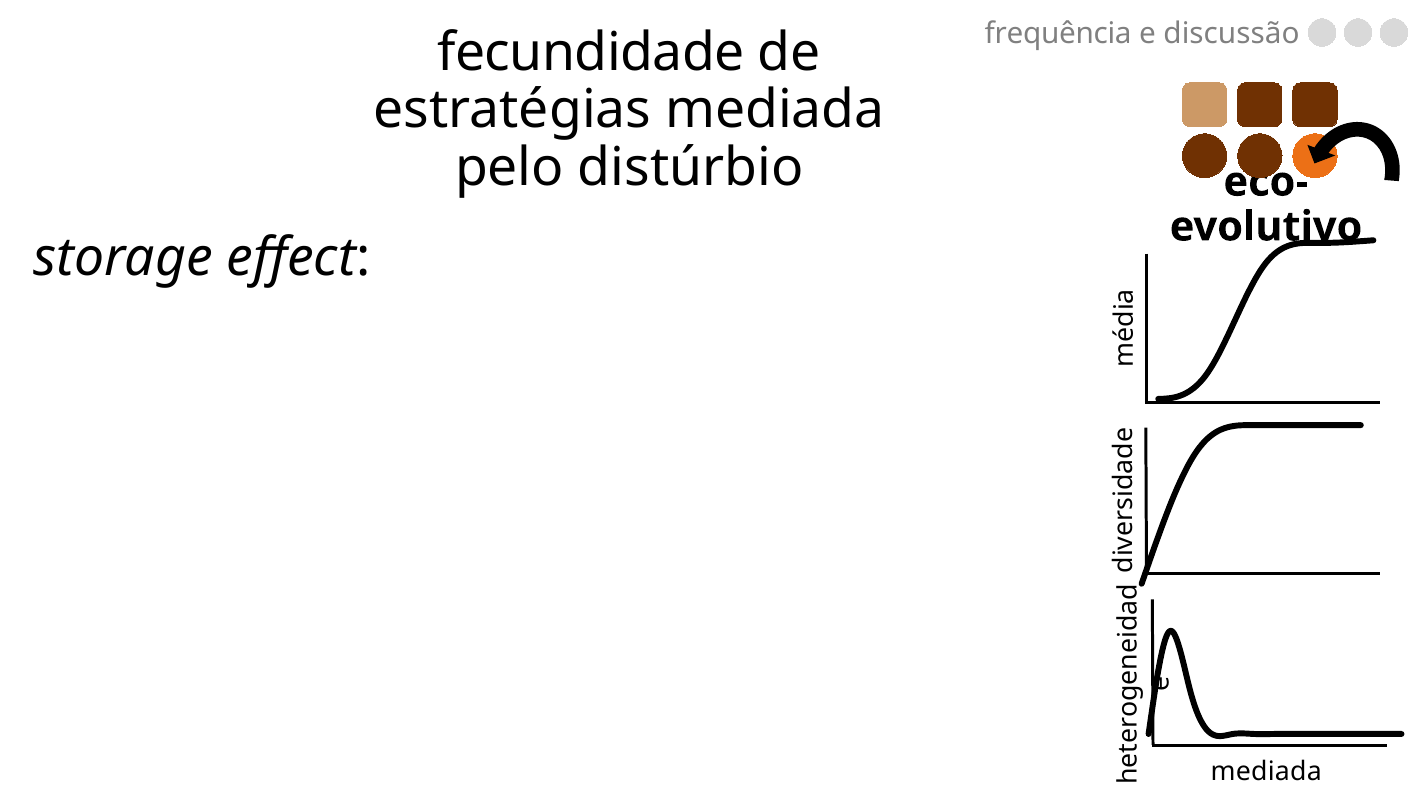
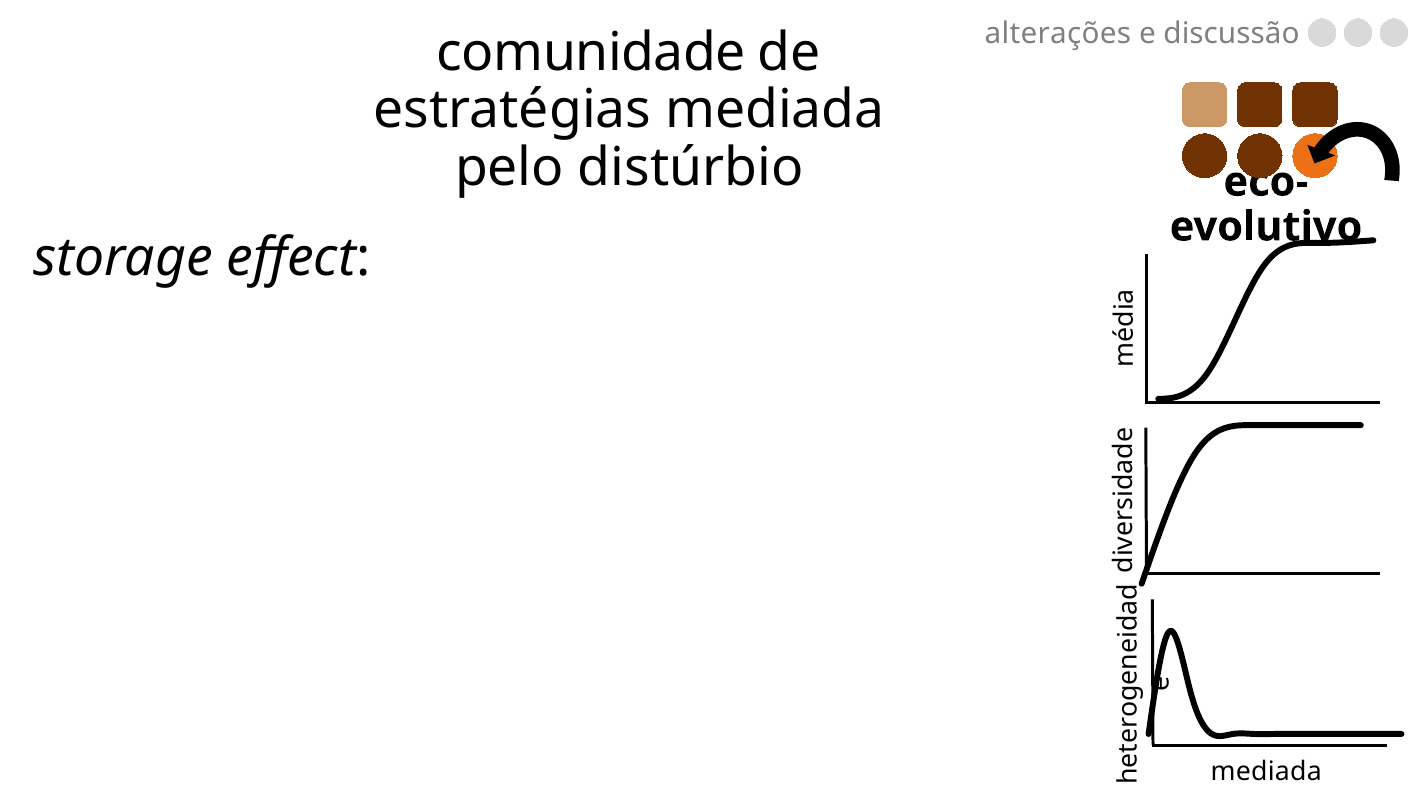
frequência: frequência -> alterações (1058, 33)
fecundidade: fecundidade -> comunidade (591, 53)
